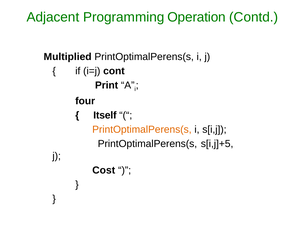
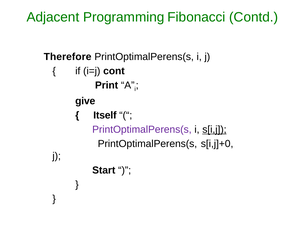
Operation: Operation -> Fibonacci (196, 17)
Multiplied: Multiplied -> Therefore (68, 57)
four: four -> give (85, 101)
PrintOptimalPerens(s colour: orange -> purple (142, 129)
s[i,j underline: none -> present (214, 129)
s[i,j]+5: s[i,j]+5 -> s[i,j]+0 (217, 144)
Cost: Cost -> Start (104, 170)
